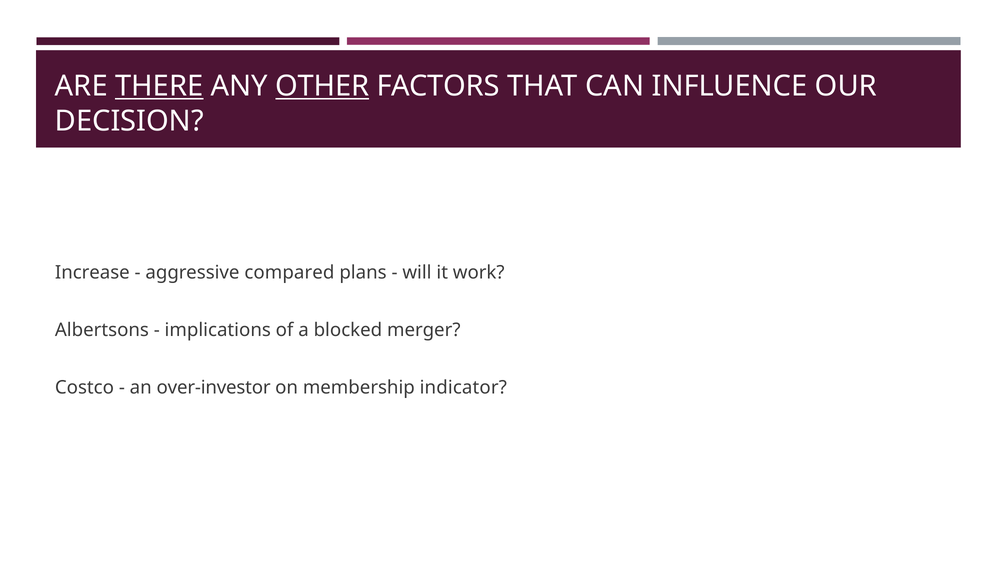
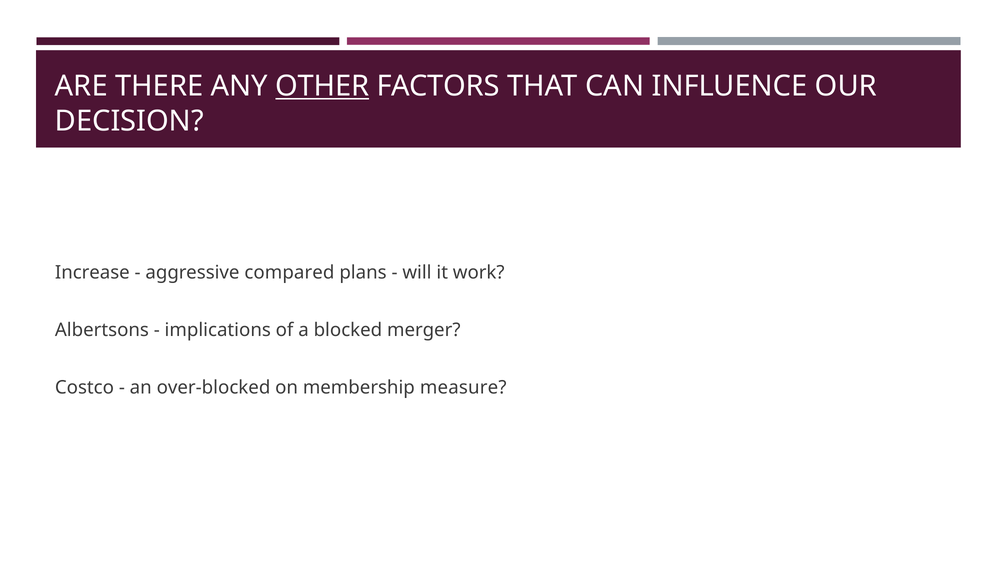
THERE underline: present -> none (159, 86)
over-investor: over-investor -> over-blocked (214, 387)
indicator: indicator -> measure (463, 387)
